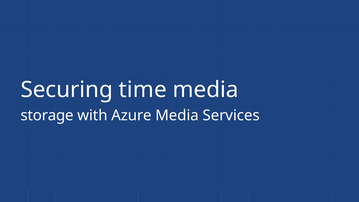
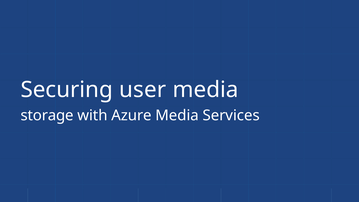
time: time -> user (143, 90)
